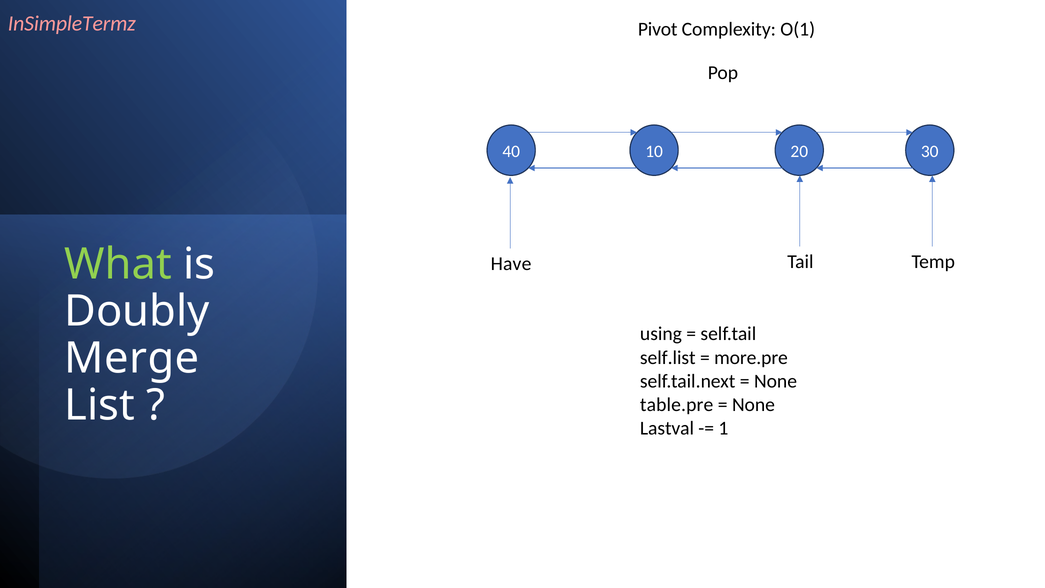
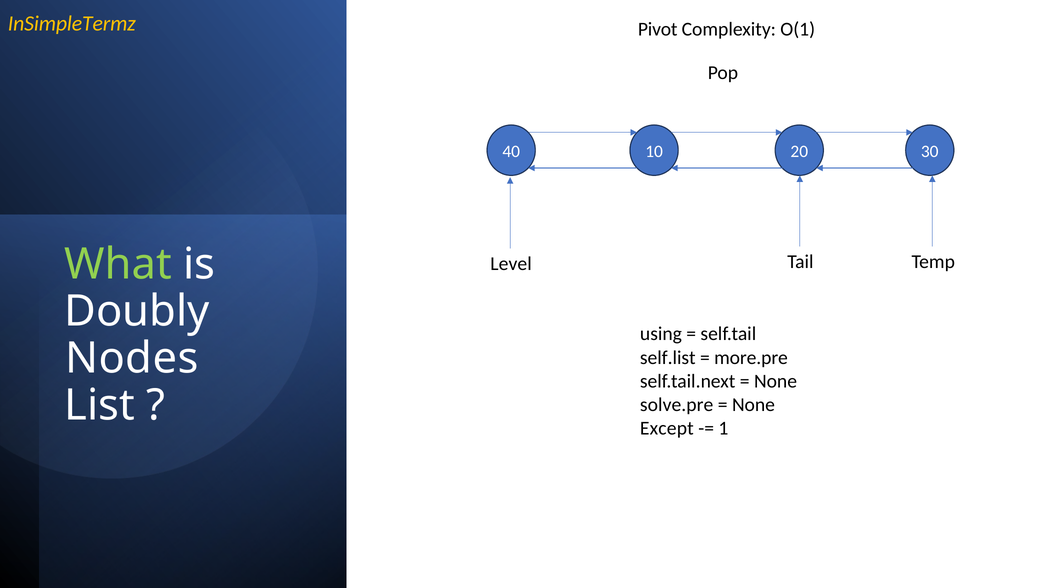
InSimpleTermz colour: pink -> yellow (72, 24)
Have: Have -> Level (511, 263)
Merge: Merge -> Nodes (132, 358)
table.pre: table.pre -> solve.pre (677, 404)
Lastval: Lastval -> Except (667, 428)
